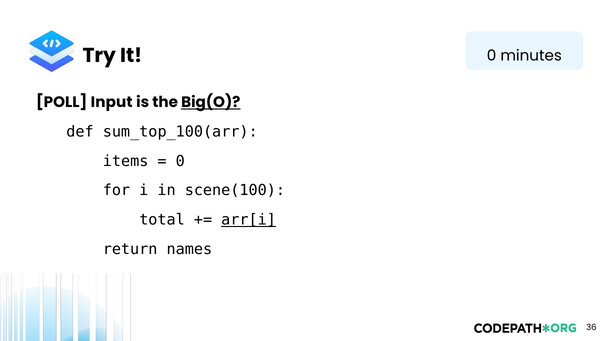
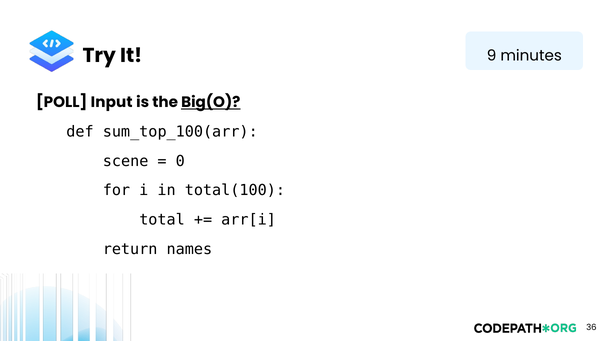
0: 0 -> 9 (492, 55)
items: items -> scene (126, 161)
scene(100: scene(100 -> total(100 (235, 190)
arr[i underline: present -> none (249, 220)
